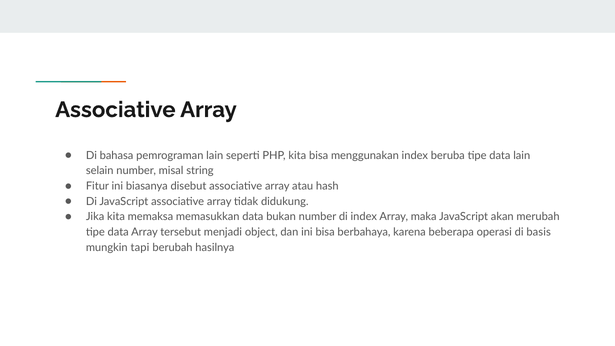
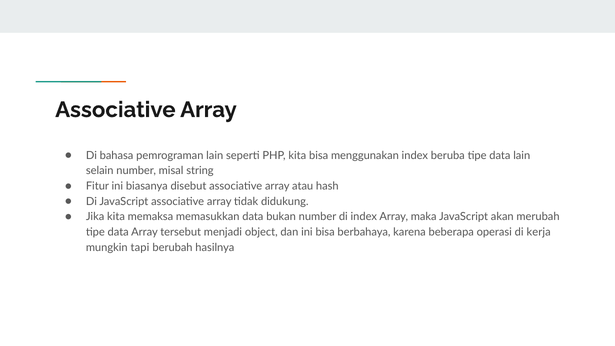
basis: basis -> kerja (539, 232)
